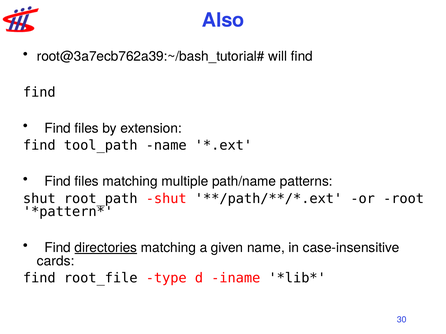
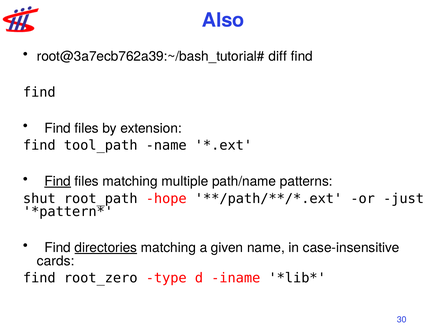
will: will -> diff (278, 57)
Find underline: none -> present (58, 182)
root_path shut: shut -> hope (166, 199)
root: root -> just (404, 199)
root_file: root_file -> root_zero (101, 279)
